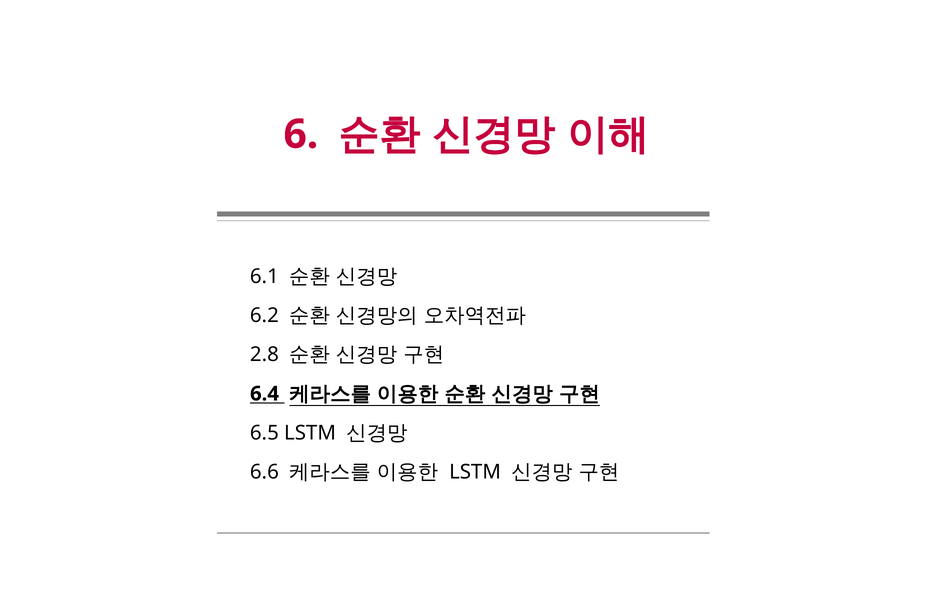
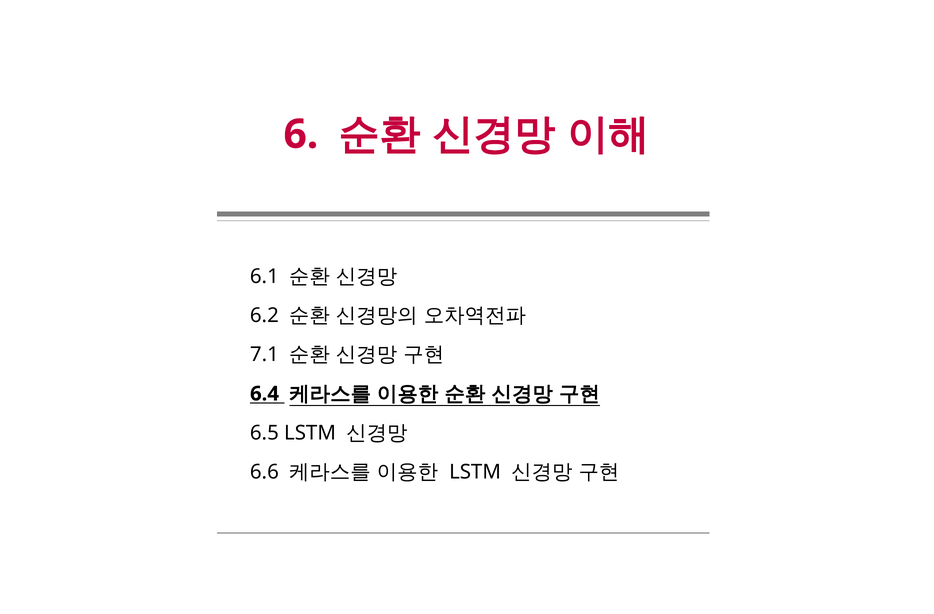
2.8: 2.8 -> 7.1 (264, 354)
